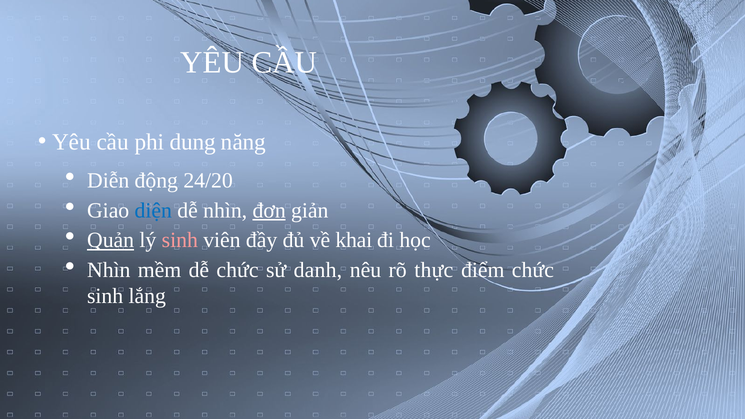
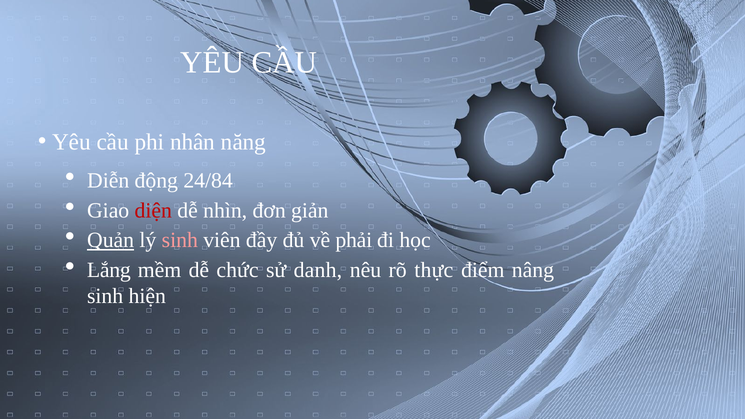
dung: dung -> nhân (193, 142)
24/20: 24/20 -> 24/84 (208, 181)
diện colour: blue -> red (153, 210)
đơn underline: present -> none (269, 210)
khai: khai -> phải (354, 240)
Nhìn: Nhìn -> Lắng (109, 270)
điểm chức: chức -> nâng (533, 270)
lắng: lắng -> hiện (147, 296)
